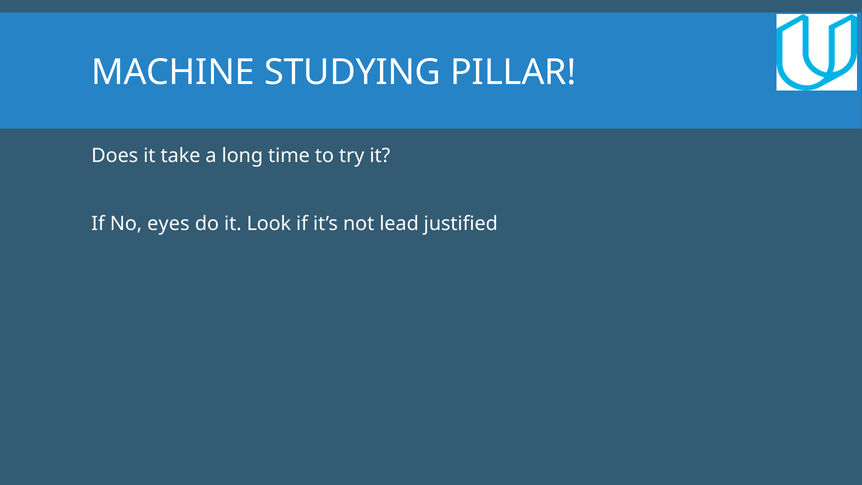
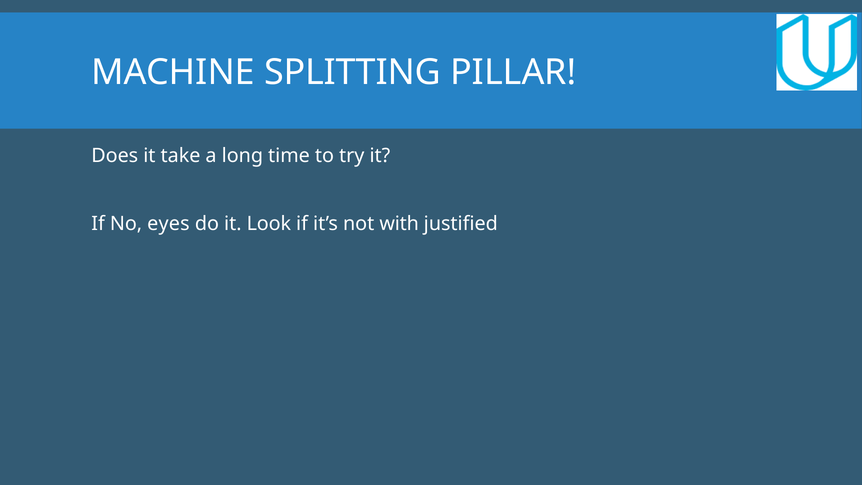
STUDYING: STUDYING -> SPLITTING (353, 73)
lead: lead -> with (399, 224)
